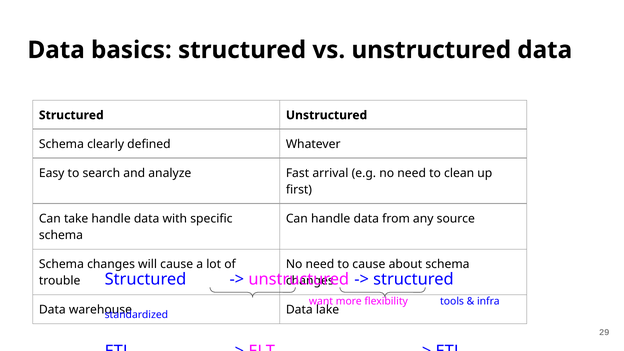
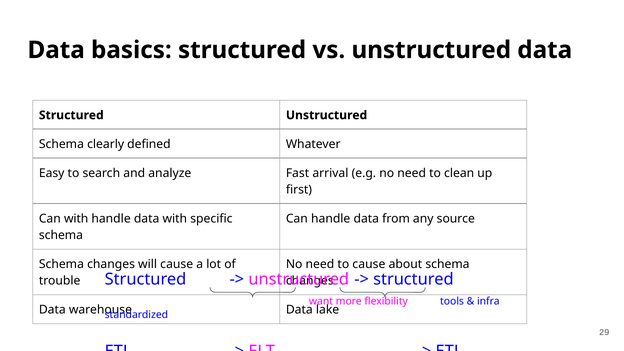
Can take: take -> with (76, 219)
